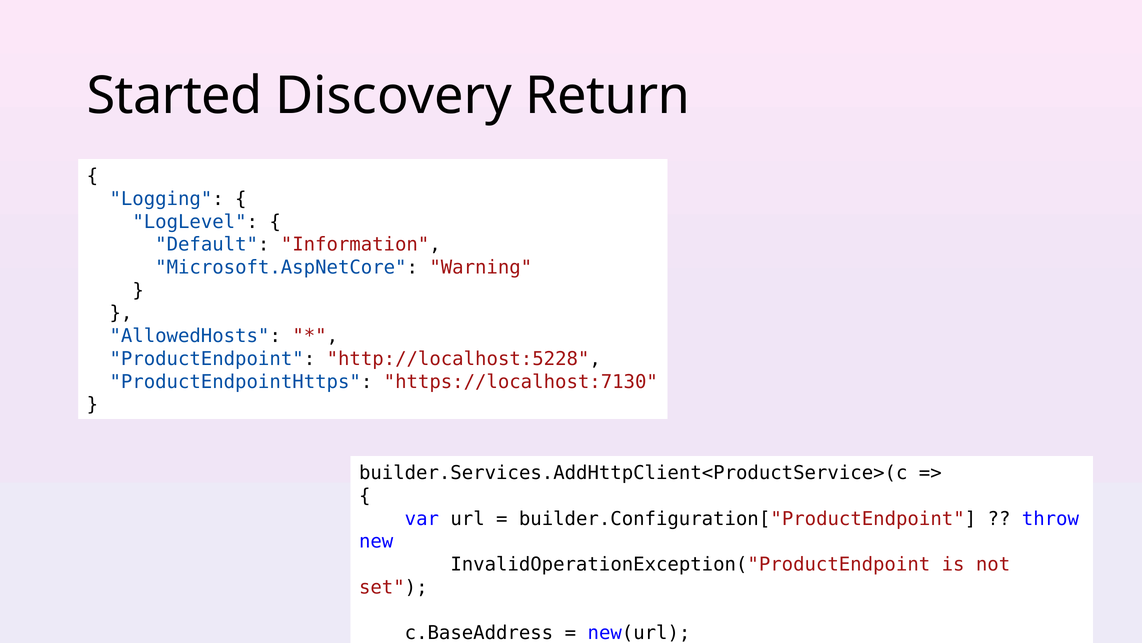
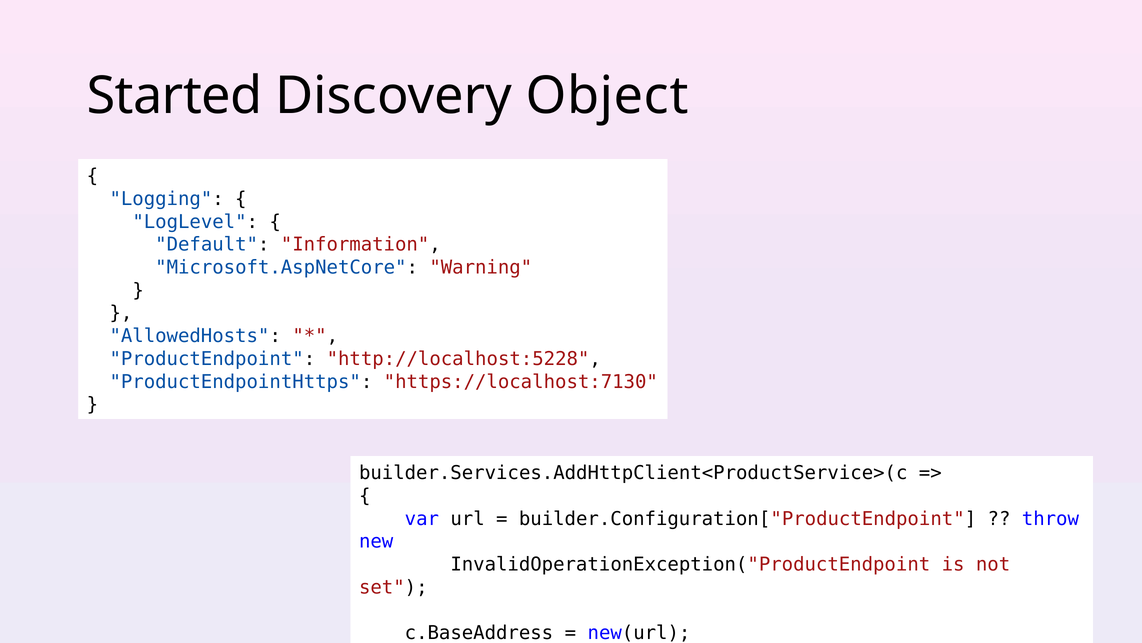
Return: Return -> Object (607, 96)
